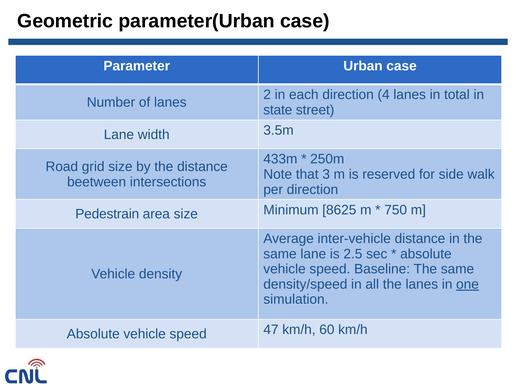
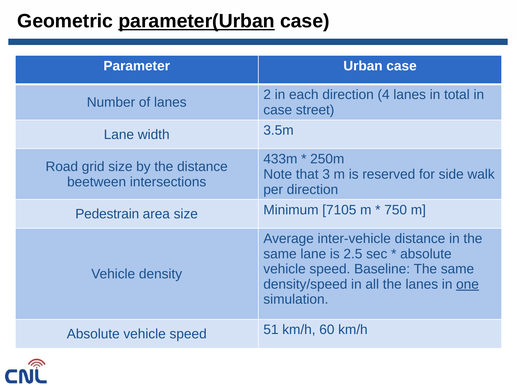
parameter(Urban underline: none -> present (197, 21)
state: state -> case (278, 110)
8625: 8625 -> 7105 (339, 210)
47: 47 -> 51 (271, 329)
